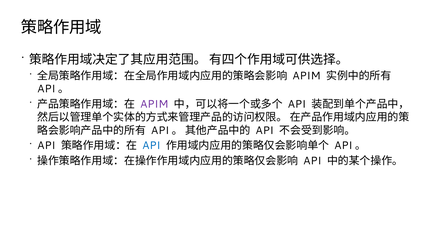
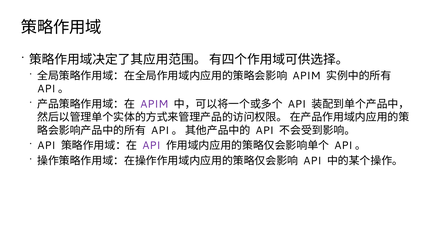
API colour: blue -> purple (151, 145)
